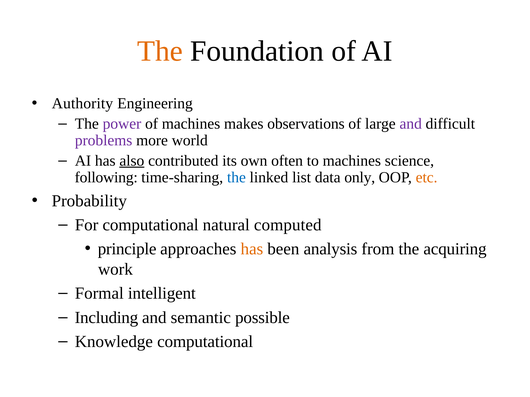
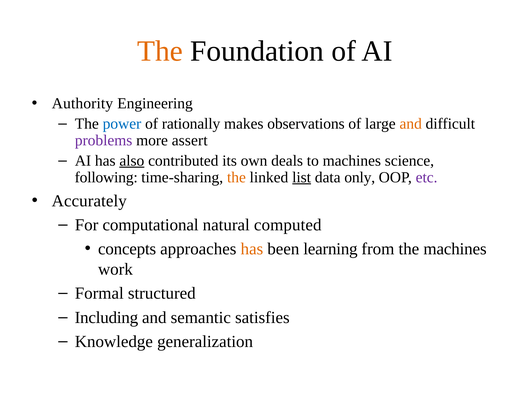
power colour: purple -> blue (122, 124)
of machines: machines -> rationally (191, 124)
and colour: purple -> orange (411, 124)
world: world -> assert (190, 141)
often: often -> deals (287, 161)
the colour: blue -> orange (236, 177)
list underline: none -> present (302, 177)
etc colour: orange -> purple (427, 177)
Probability: Probability -> Accurately (89, 201)
principle: principle -> concepts (127, 249)
analysis: analysis -> learning (330, 249)
the acquiring: acquiring -> machines (455, 249)
intelligent: intelligent -> structured (162, 294)
possible: possible -> satisfies (262, 318)
Knowledge computational: computational -> generalization (205, 342)
